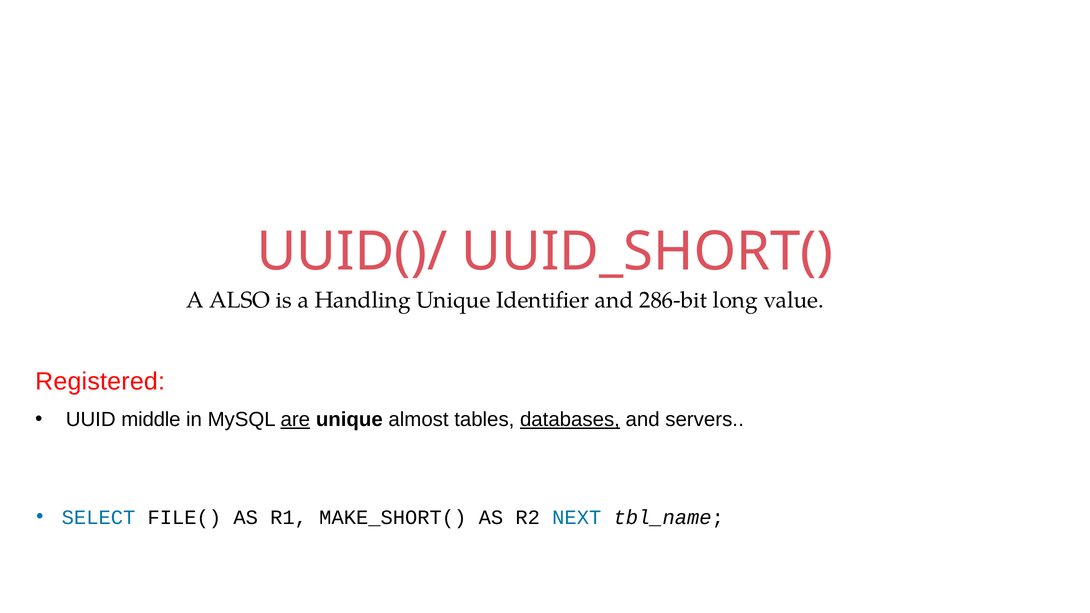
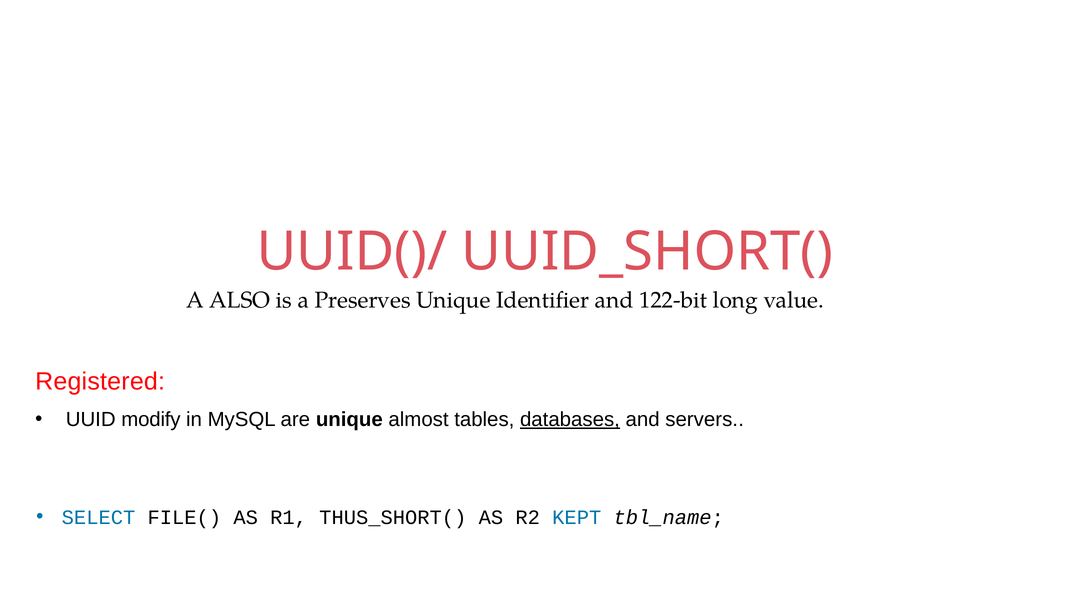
Handling: Handling -> Preserves (363, 300)
286-bit: 286-bit -> 122-bit (673, 300)
middle: middle -> modify (151, 420)
are underline: present -> none (295, 420)
MAKE_SHORT(: MAKE_SHORT( -> THUS_SHORT( (393, 517)
NEXT: NEXT -> KEPT (577, 517)
